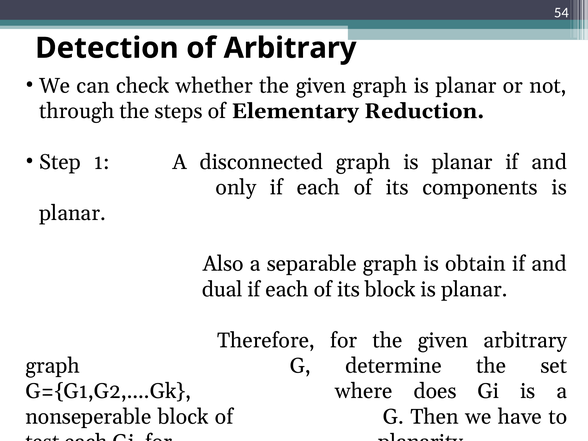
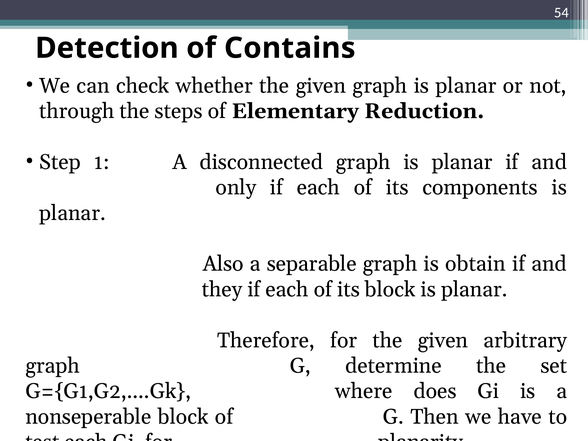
of Arbitrary: Arbitrary -> Contains (290, 48)
dual: dual -> they (222, 289)
